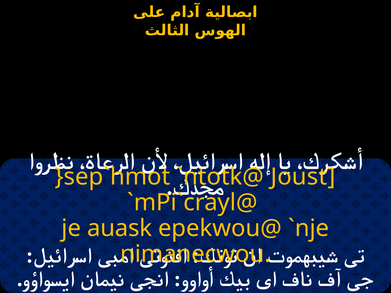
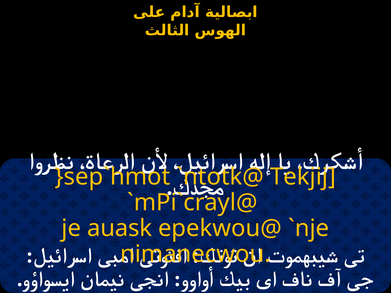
Joust: Joust -> Tekjij (303, 177)
